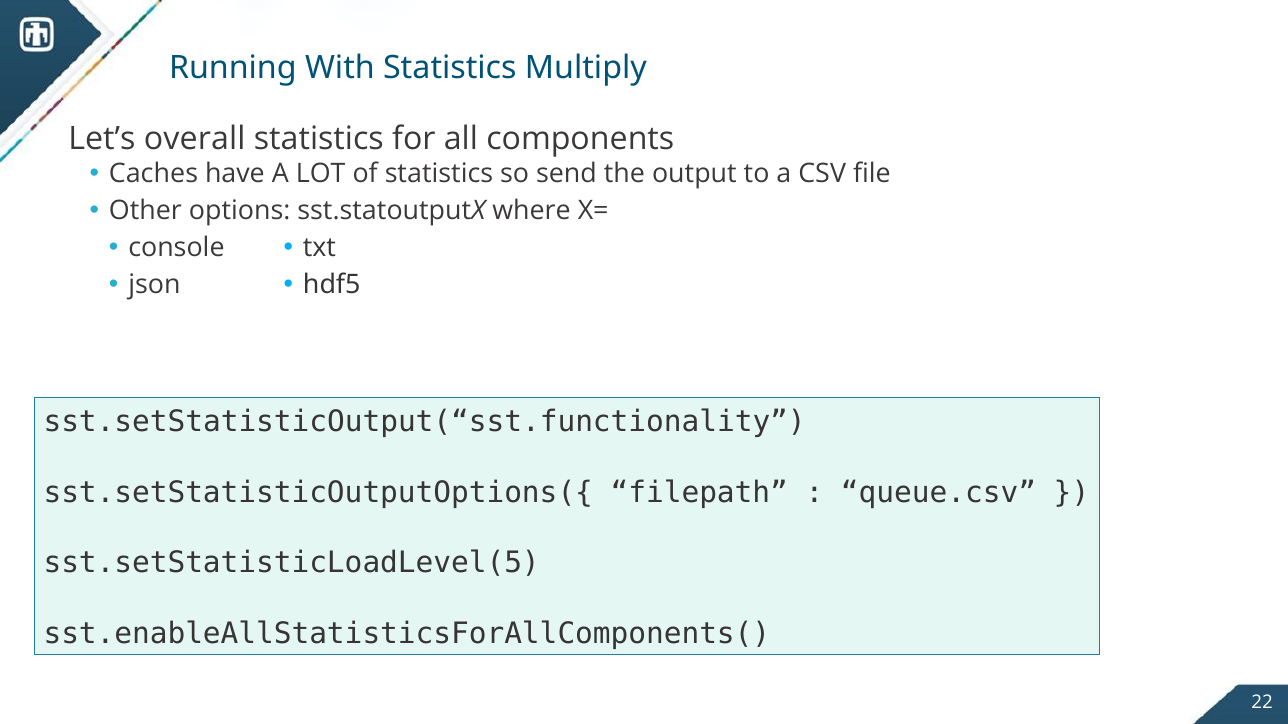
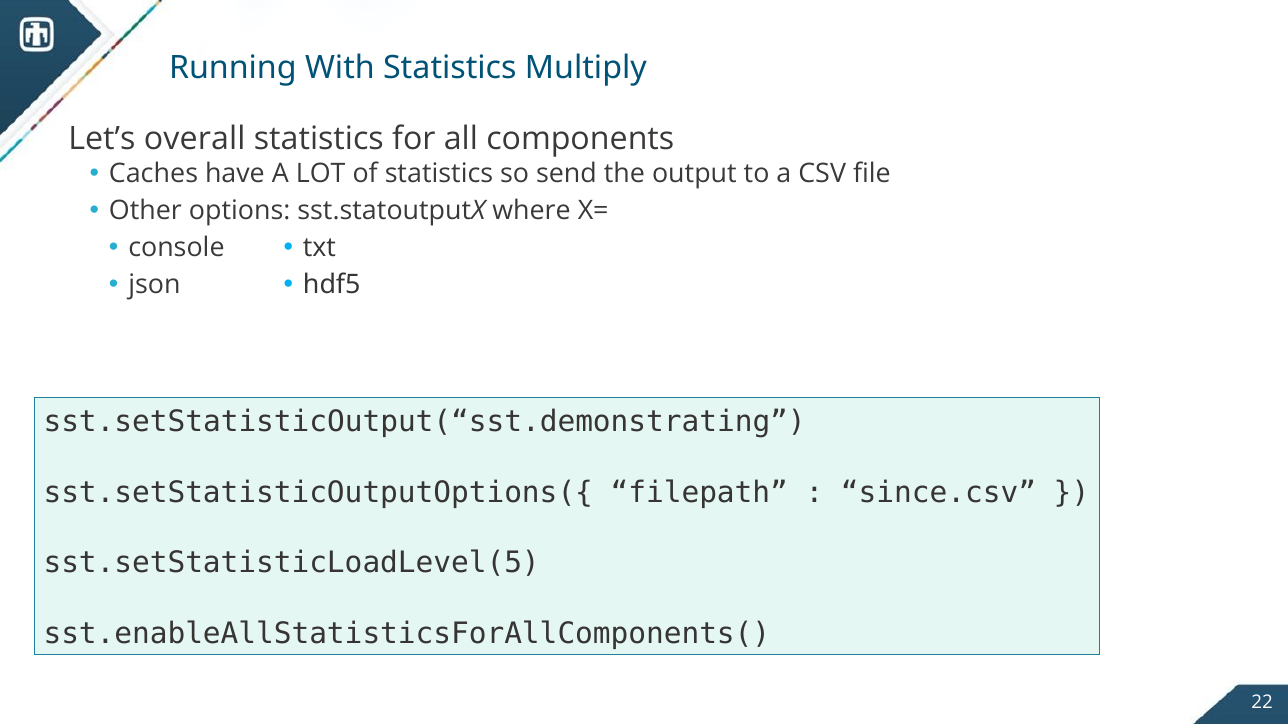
sst.setStatisticOutput(“sst.functionality: sst.setStatisticOutput(“sst.functionality -> sst.setStatisticOutput(“sst.demonstrating (425, 422)
queue.csv: queue.csv -> since.csv (939, 493)
